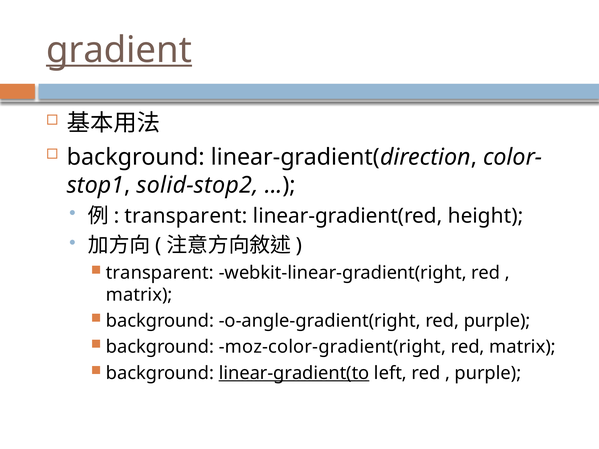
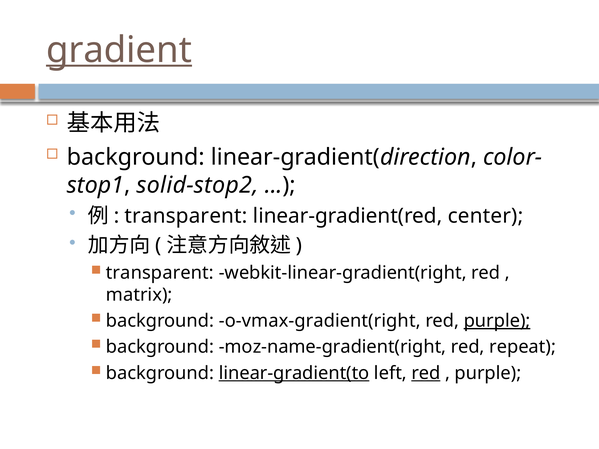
height: height -> center (486, 216)
o-angle-gradient(right: o-angle-gradient(right -> o-vmax-gradient(right (320, 321)
purple underline: none -> present (497, 321)
moz-color-gradient(right: moz-color-gradient(right -> moz-name-gradient(right (332, 347)
red matrix: matrix -> repeat (523, 347)
red underline: none -> present (426, 373)
